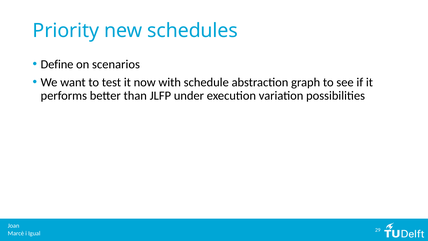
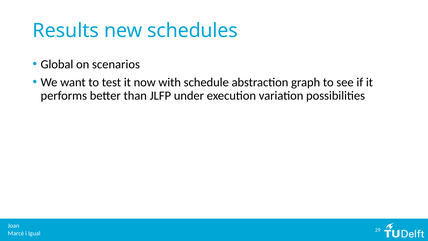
Priority: Priority -> Results (66, 31)
Define: Define -> Global (57, 64)
